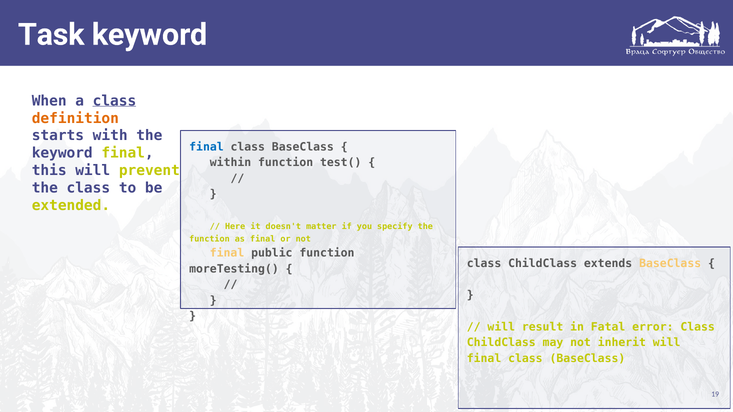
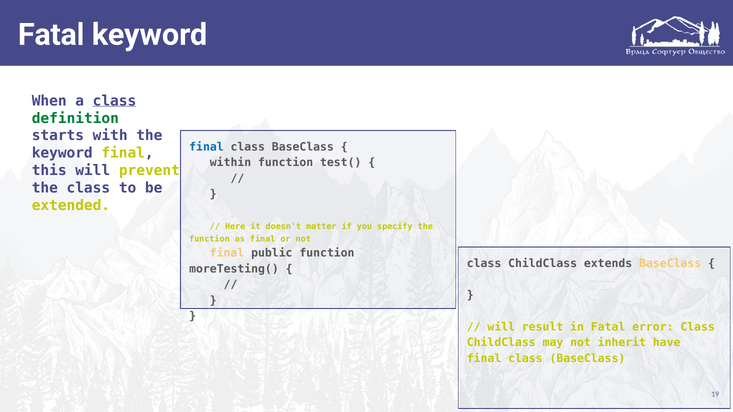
Task: Task -> Fatal (51, 35)
definition colour: orange -> green (75, 118)
inherit will: will -> have (667, 343)
